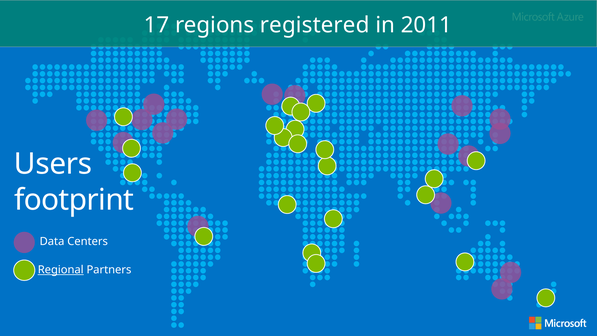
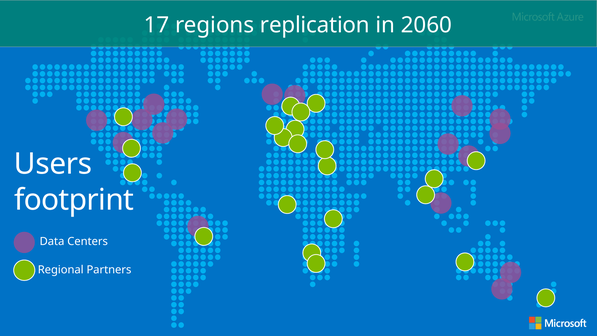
registered: registered -> replication (315, 25)
2011: 2011 -> 2060 (426, 25)
Regional underline: present -> none (61, 270)
